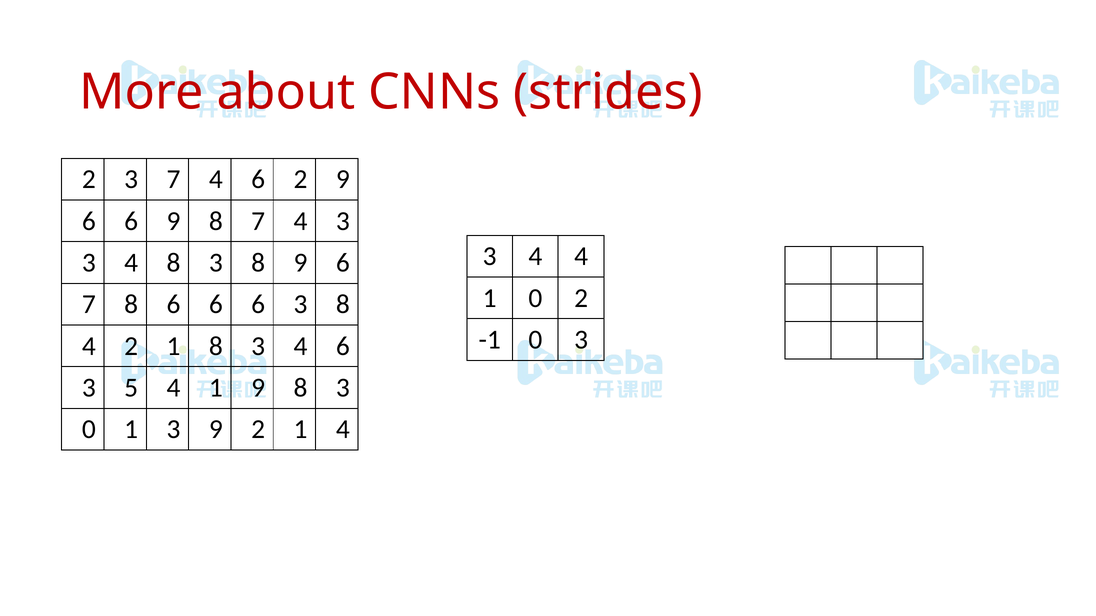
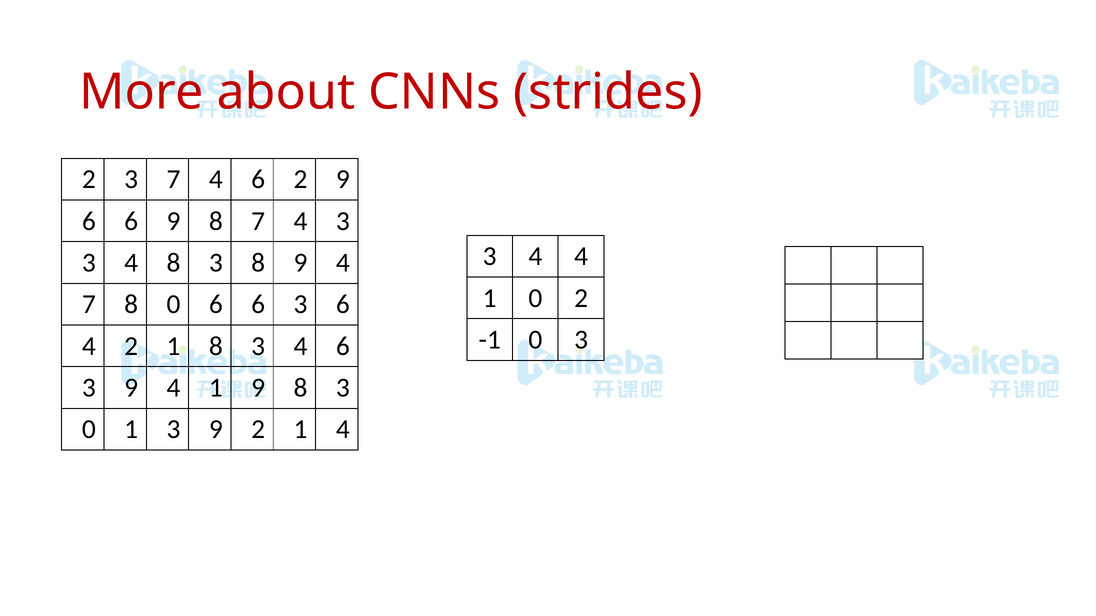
8 9 6: 6 -> 4 (343, 263)
8 6: 6 -> 0 (174, 305)
6 3 8: 8 -> 6 (343, 305)
5: 5 -> 9 (131, 388)
